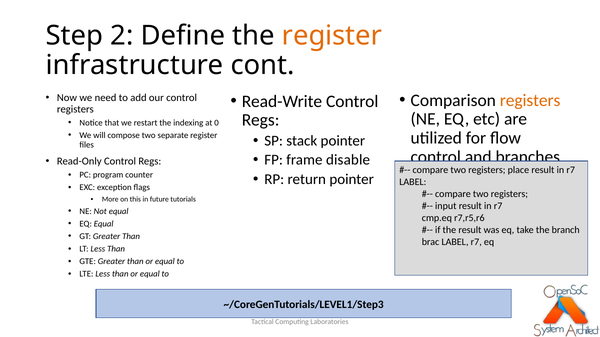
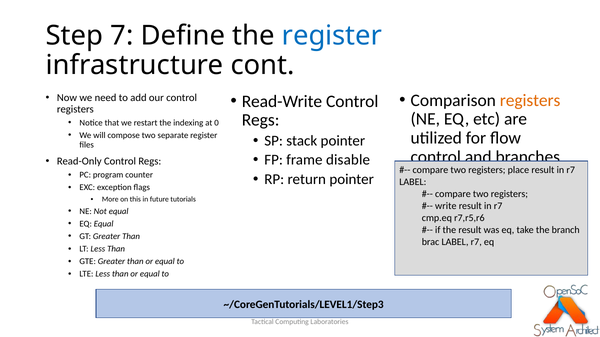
2: 2 -> 7 (122, 36)
register colour: orange -> blue (332, 36)
input: input -> write (446, 206)
